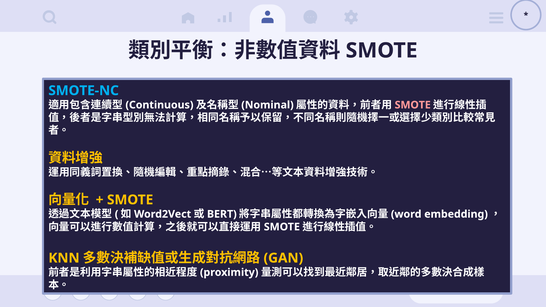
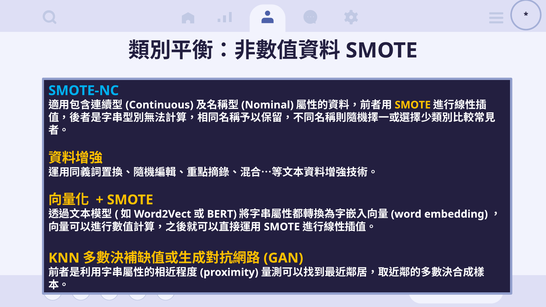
SMOTE colour: pink -> yellow (413, 105)
